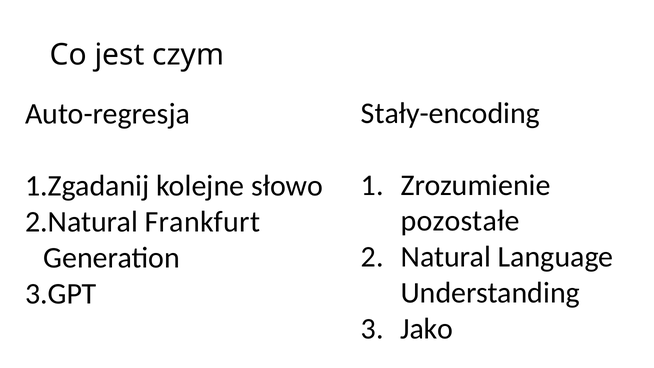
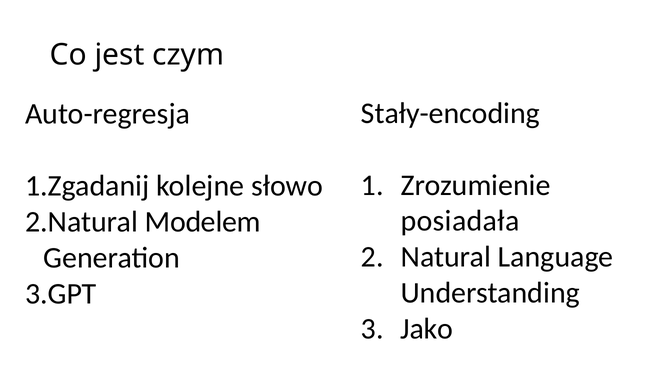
pozostałe: pozostałe -> posiadała (460, 221)
Frankfurt: Frankfurt -> Modelem (203, 222)
